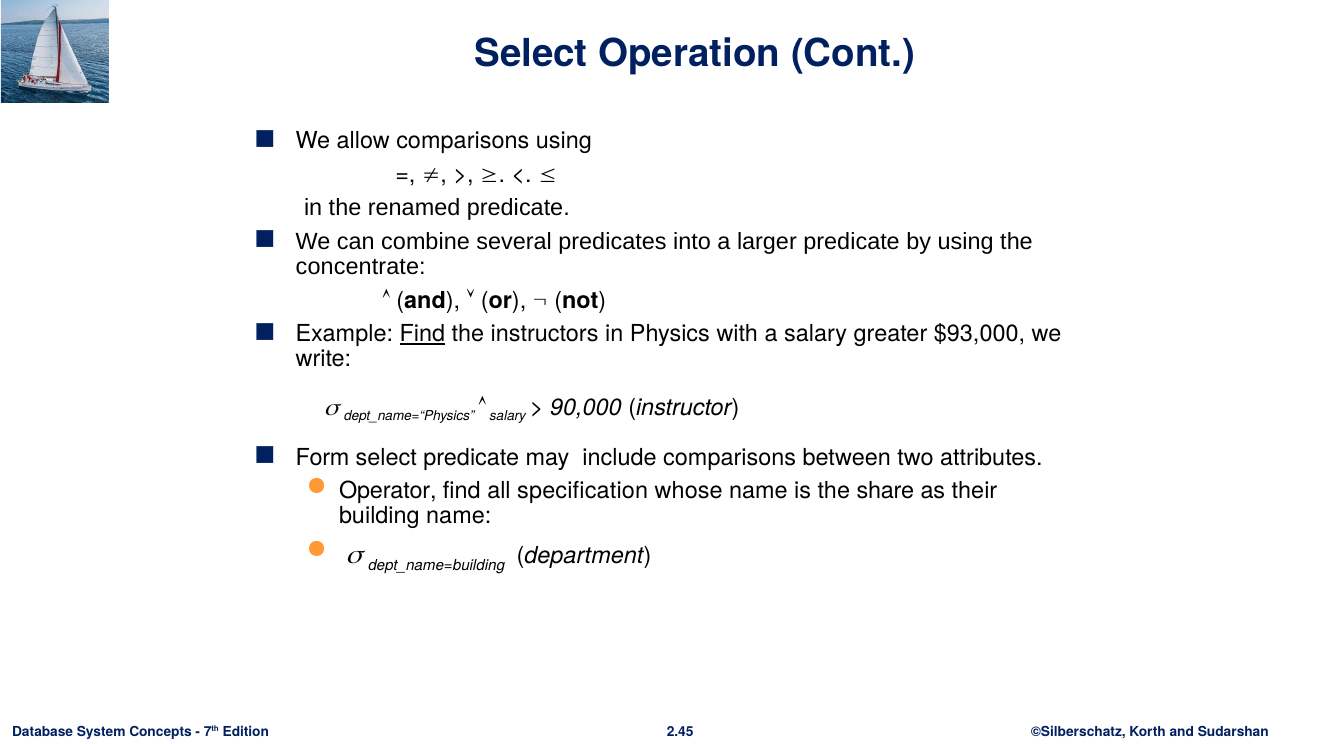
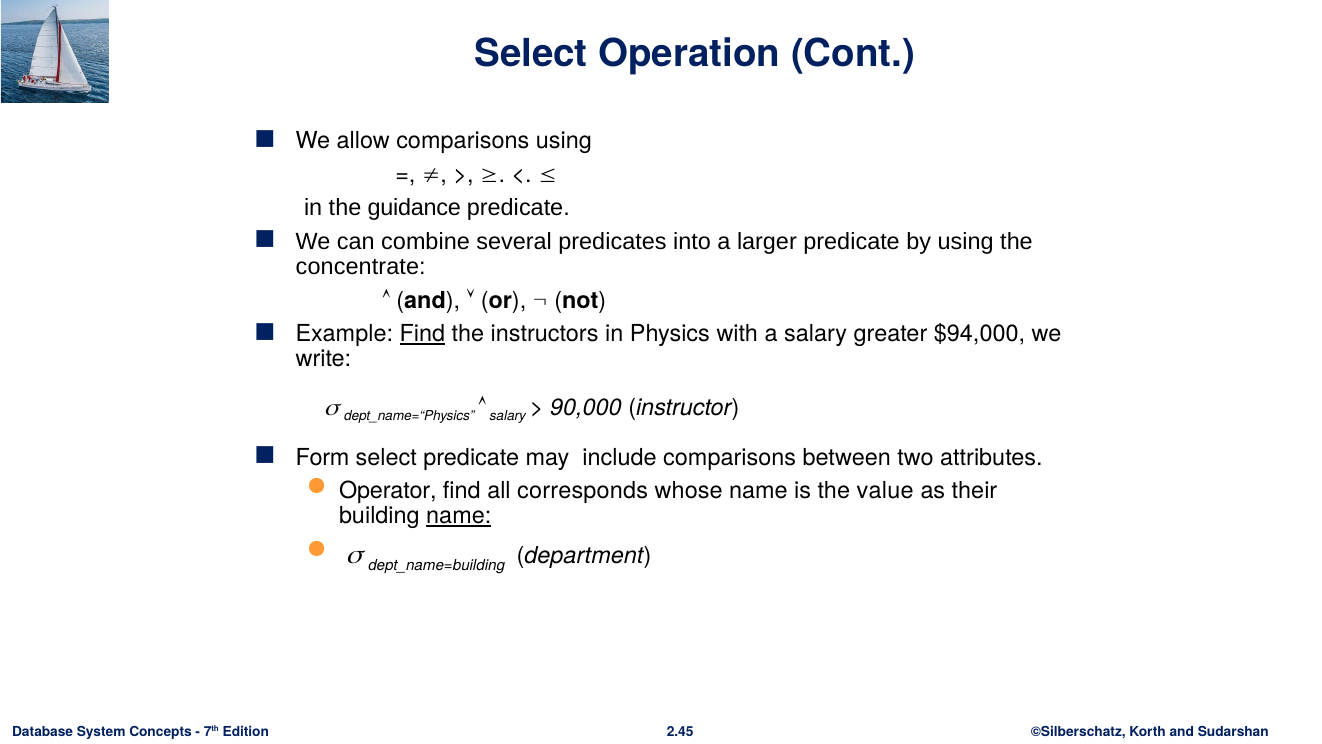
renamed: renamed -> guidance (414, 208)
$93,000: $93,000 -> $94,000 (980, 334)
specification: specification -> corresponds (583, 491)
share: share -> value (885, 491)
name underline: none -> present (459, 516)
